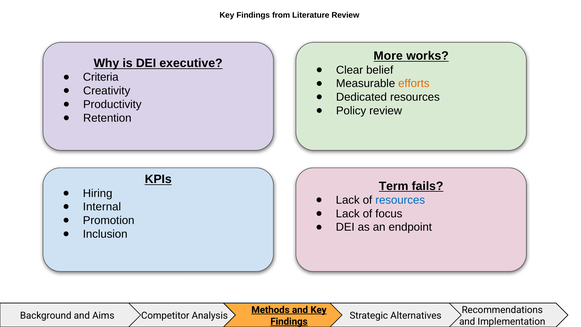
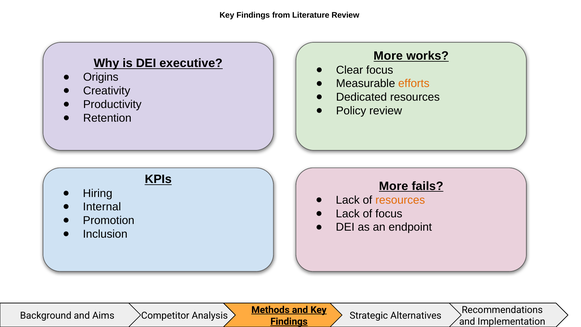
Clear belief: belief -> focus (380, 70)
Criteria: Criteria -> Origins (101, 77)
Term: Term -> More (394, 186)
resources colour: blue -> orange (400, 200)
